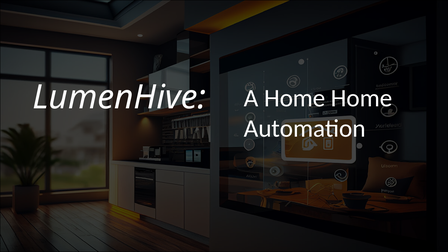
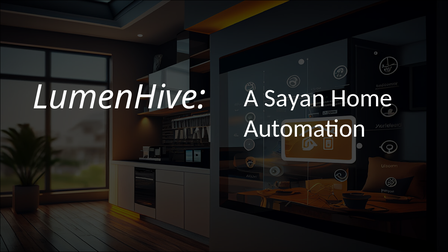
A Home: Home -> Sayan (295, 98)
